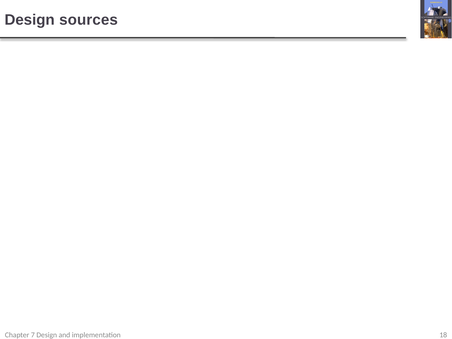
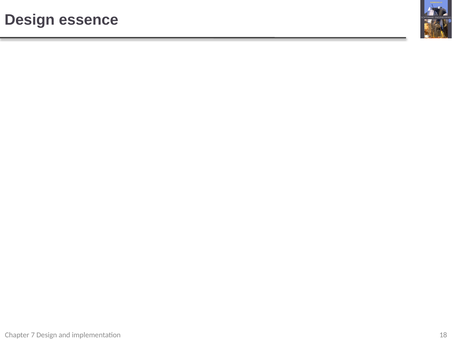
Design sources: sources -> essence (89, 20)
